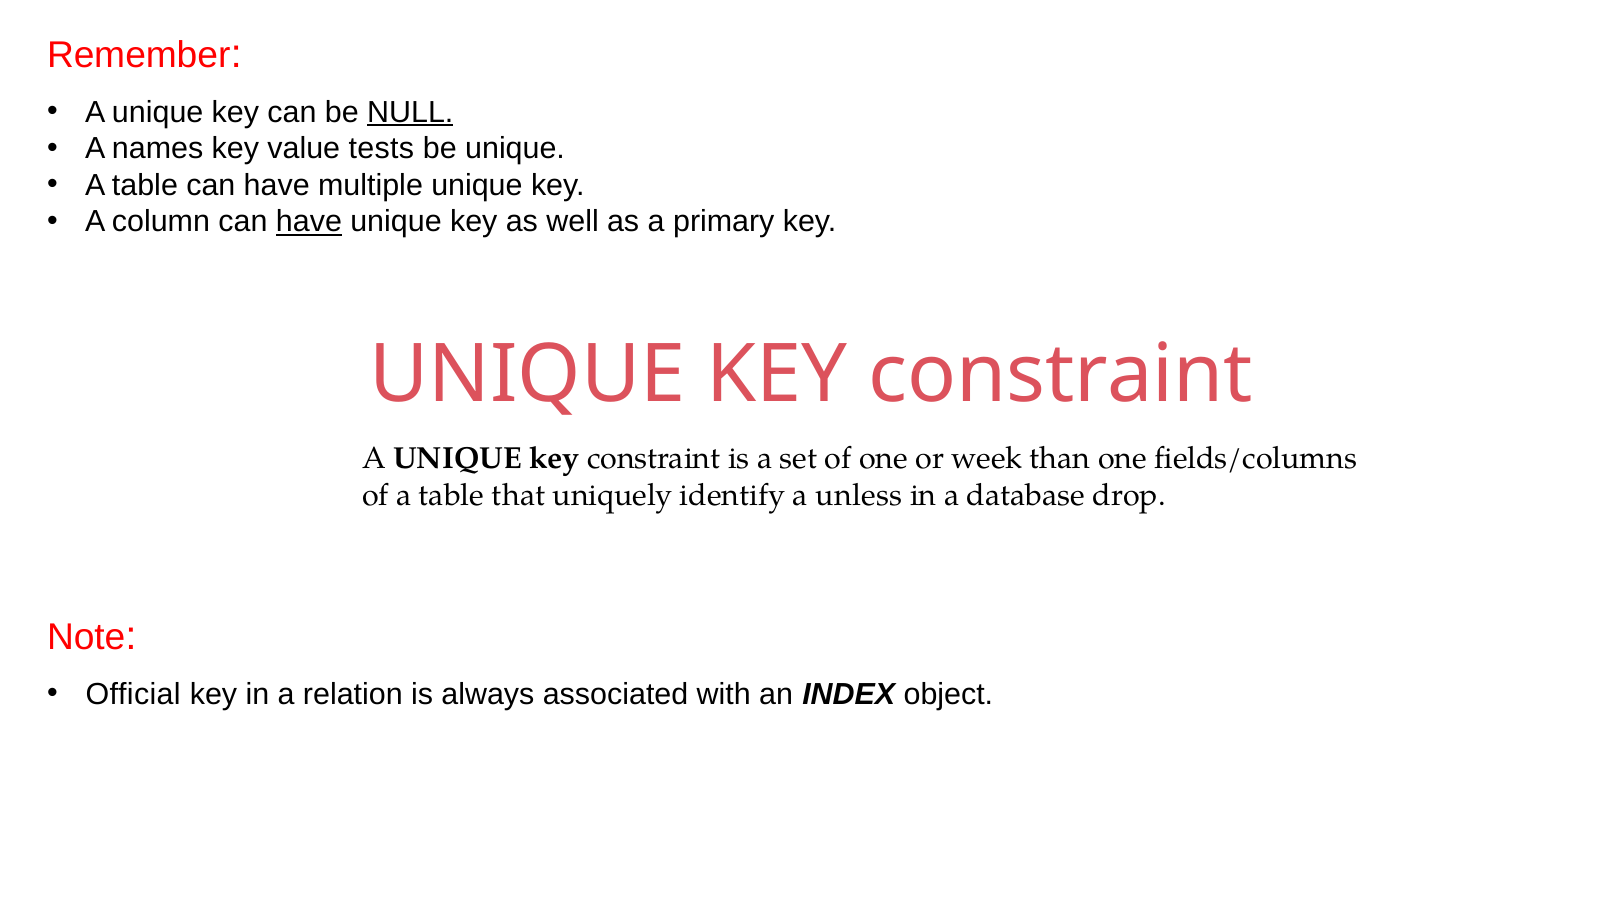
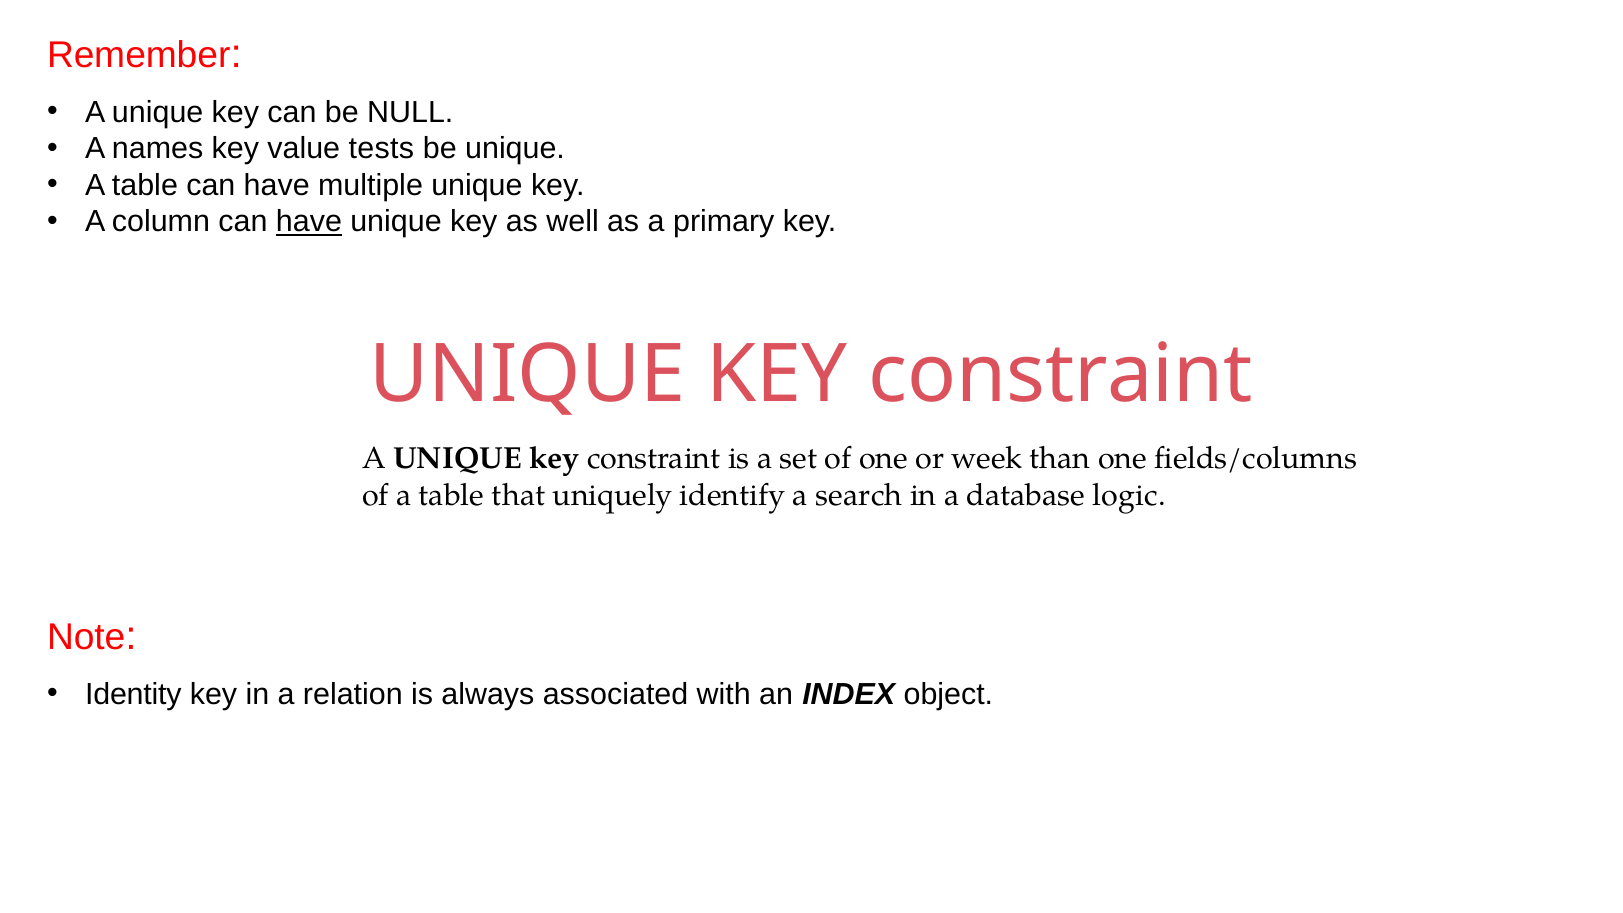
NULL underline: present -> none (410, 112)
unless: unless -> search (859, 495)
drop: drop -> logic (1129, 495)
Official: Official -> Identity (133, 694)
